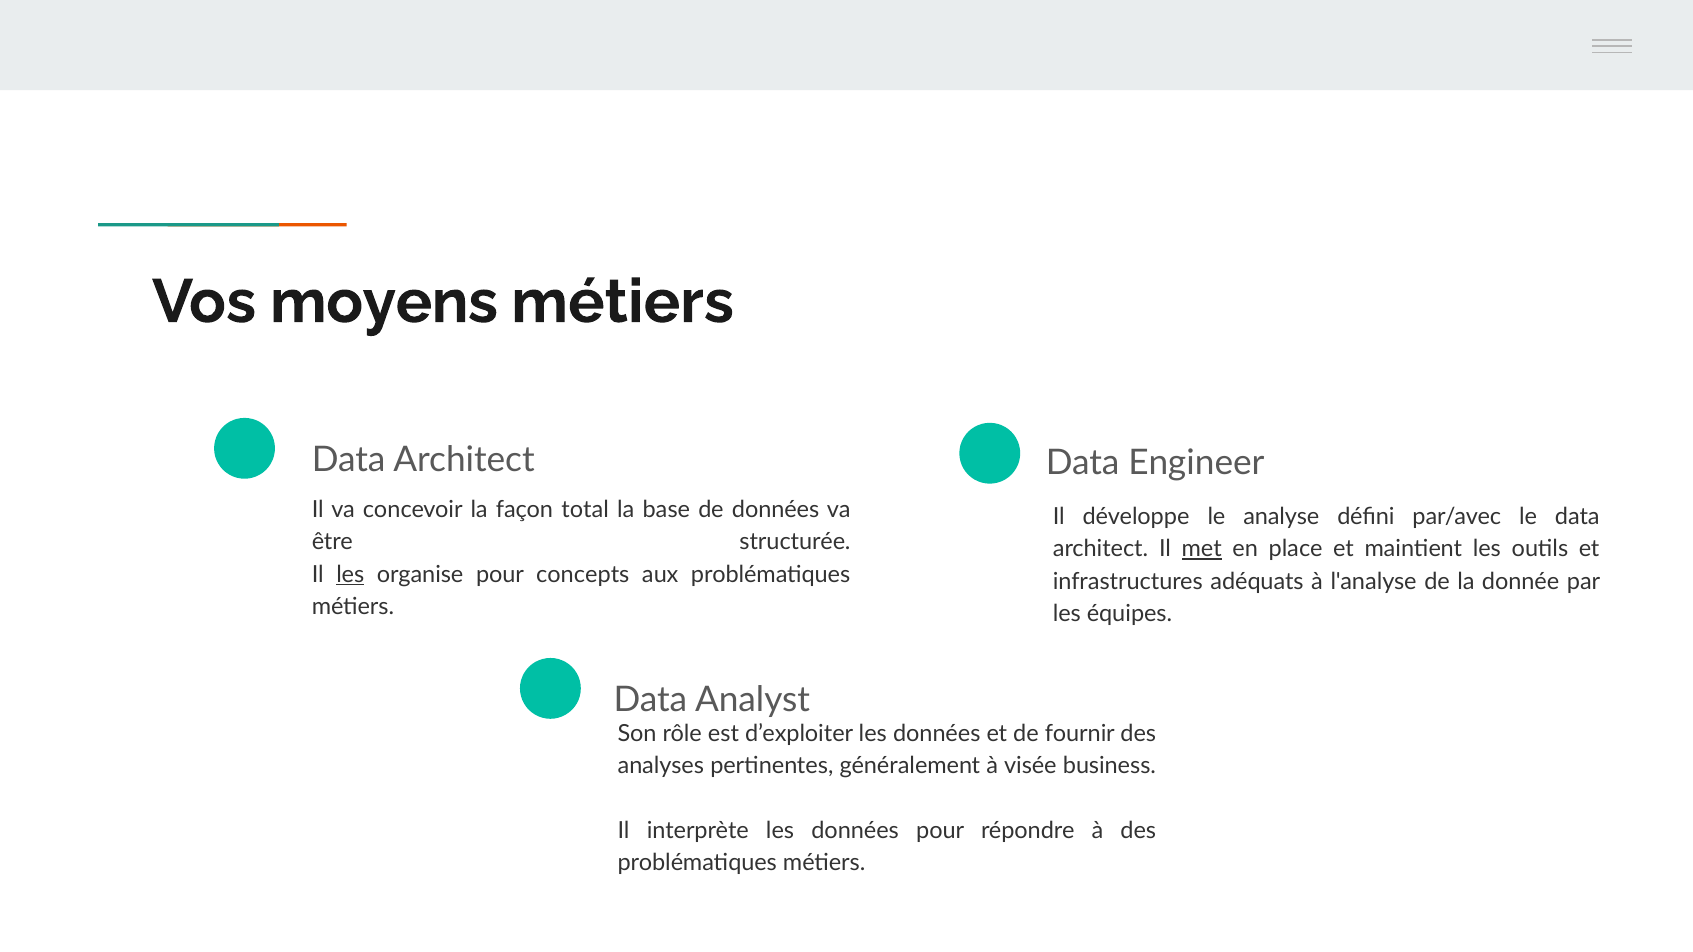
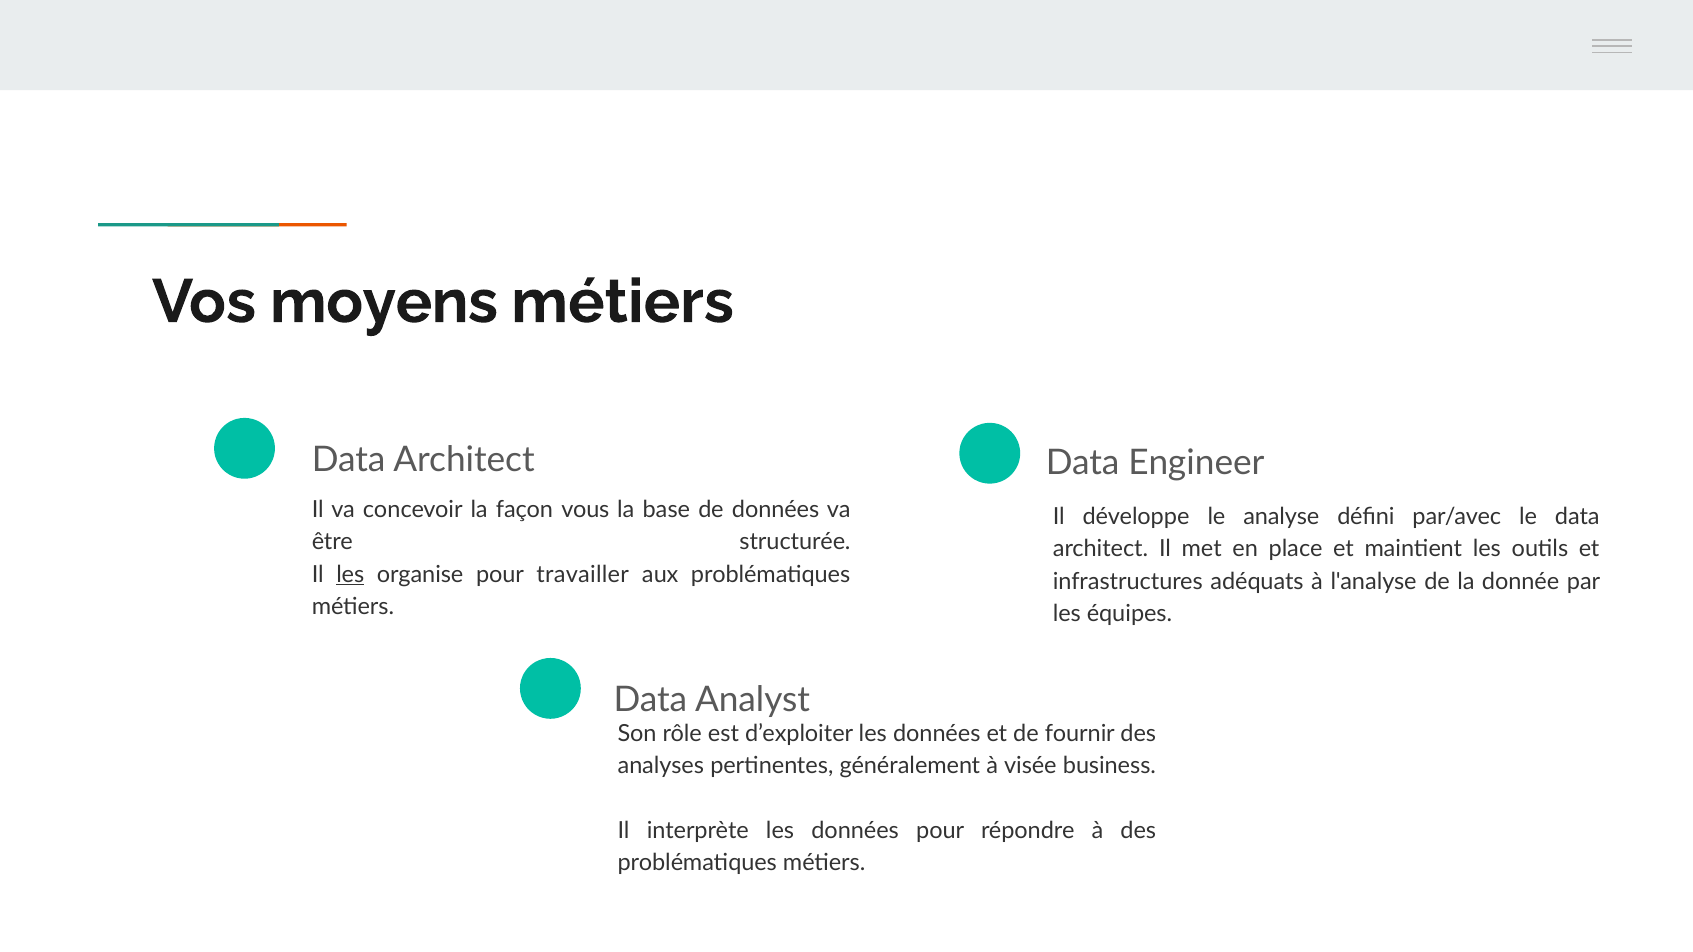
total: total -> vous (585, 510)
met underline: present -> none (1202, 549)
concepts: concepts -> travailler (583, 575)
